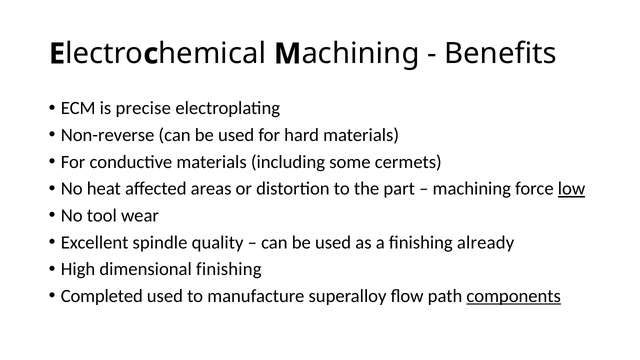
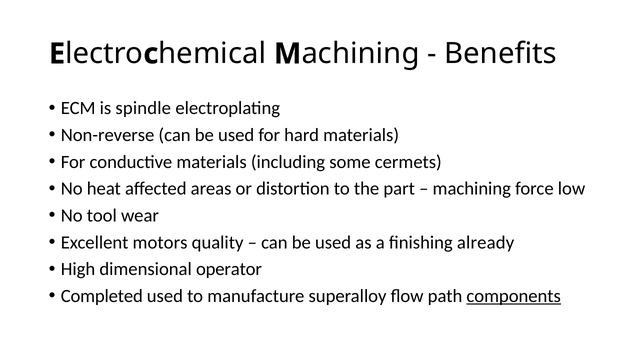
precise: precise -> spindle (143, 108)
low underline: present -> none (572, 189)
spindle: spindle -> motors (160, 242)
dimensional finishing: finishing -> operator (229, 269)
